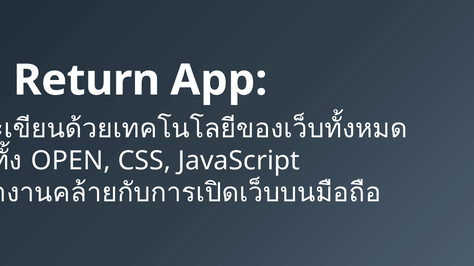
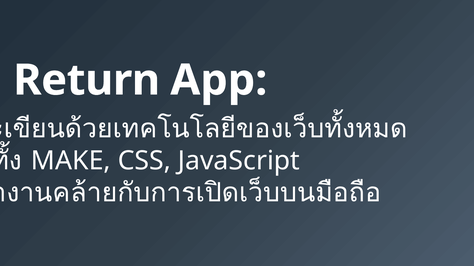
OPEN: OPEN -> MAKE (71, 161)
